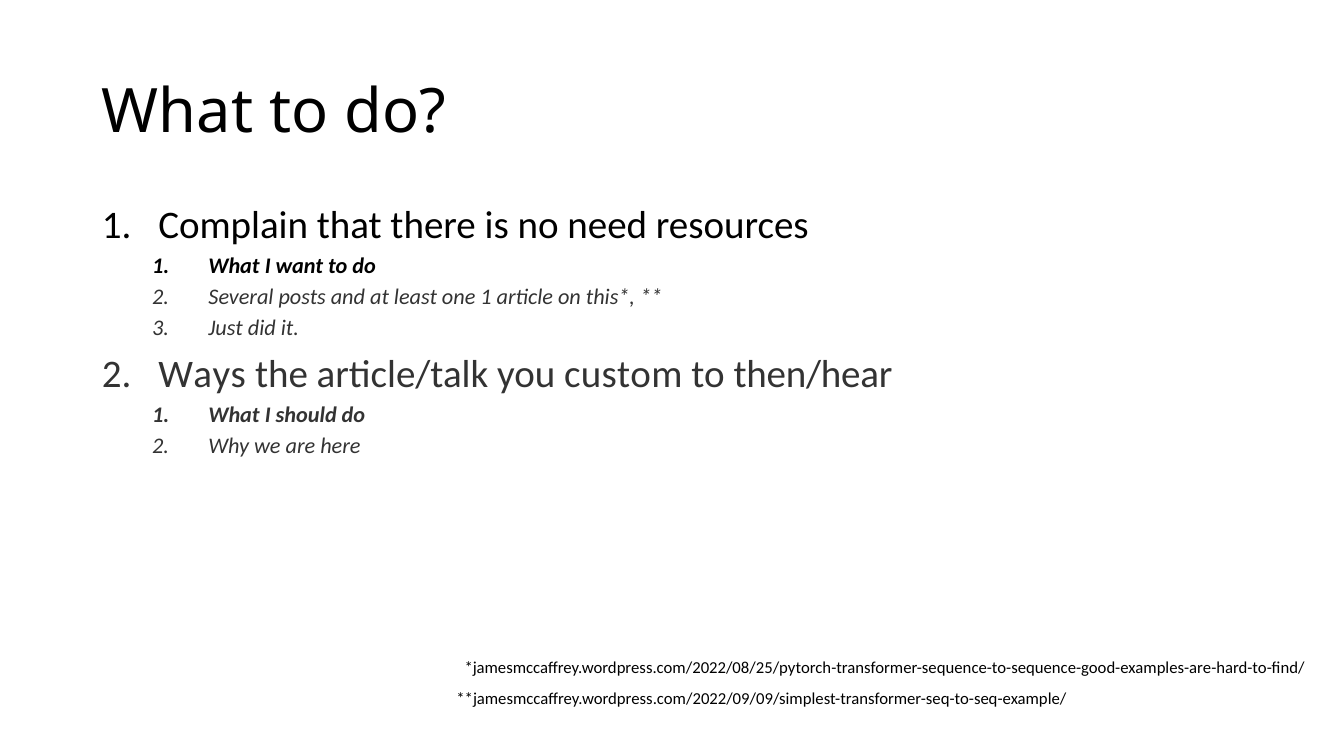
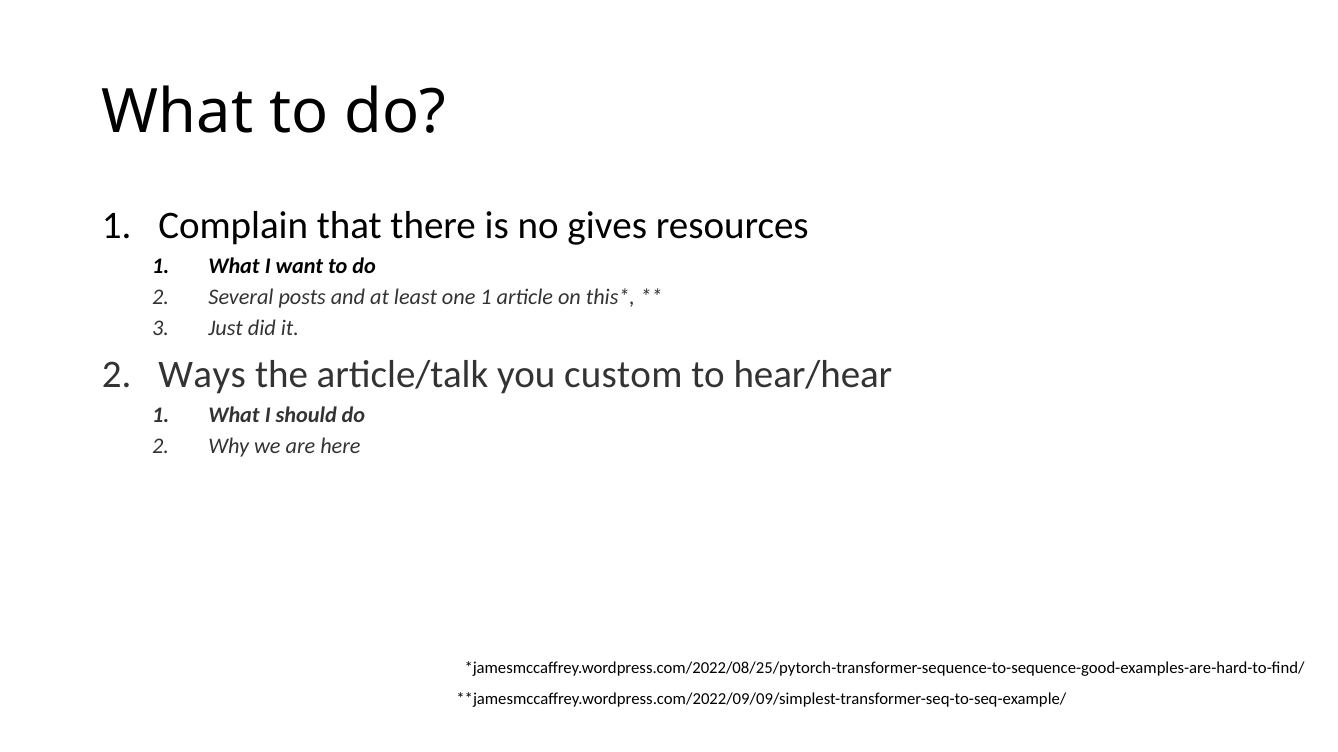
need: need -> gives (607, 226)
then/hear: then/hear -> hear/hear (813, 375)
